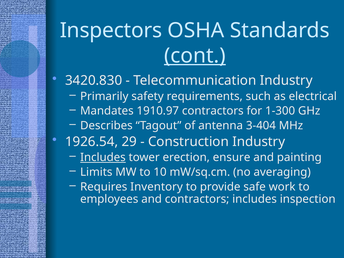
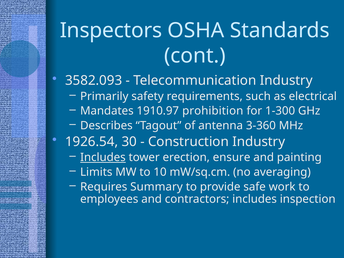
cont underline: present -> none (195, 56)
3420.830: 3420.830 -> 3582.093 (94, 81)
1910.97 contractors: contractors -> prohibition (213, 111)
3-404: 3-404 -> 3-360 (261, 126)
29: 29 -> 30 (129, 142)
Inventory: Inventory -> Summary (157, 187)
